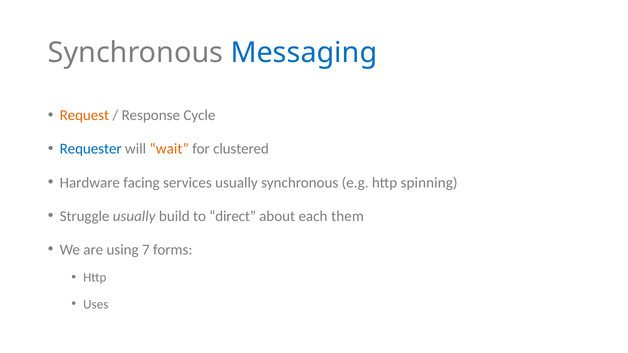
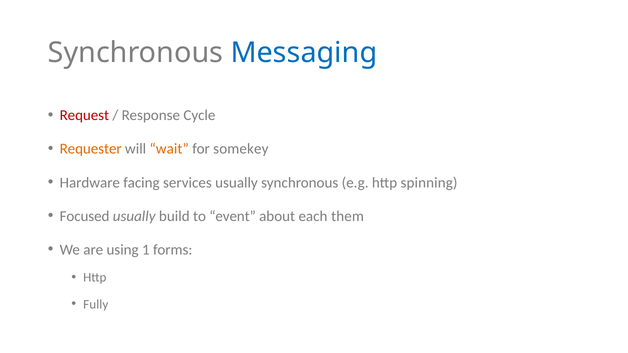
Request colour: orange -> red (84, 115)
Requester colour: blue -> orange (91, 149)
clustered: clustered -> somekey (241, 149)
Struggle: Struggle -> Focused (85, 216)
direct: direct -> event (233, 216)
7: 7 -> 1 (146, 250)
Uses: Uses -> Fully (96, 305)
